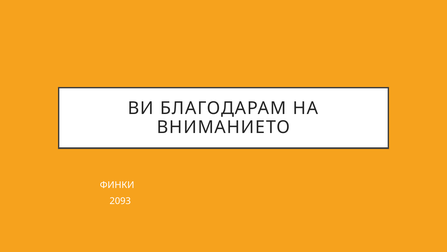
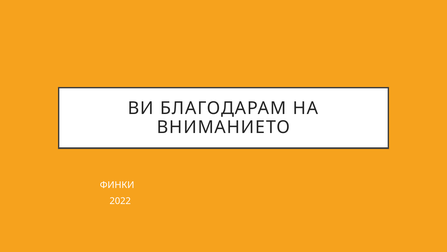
2093: 2093 -> 2022 (120, 201)
